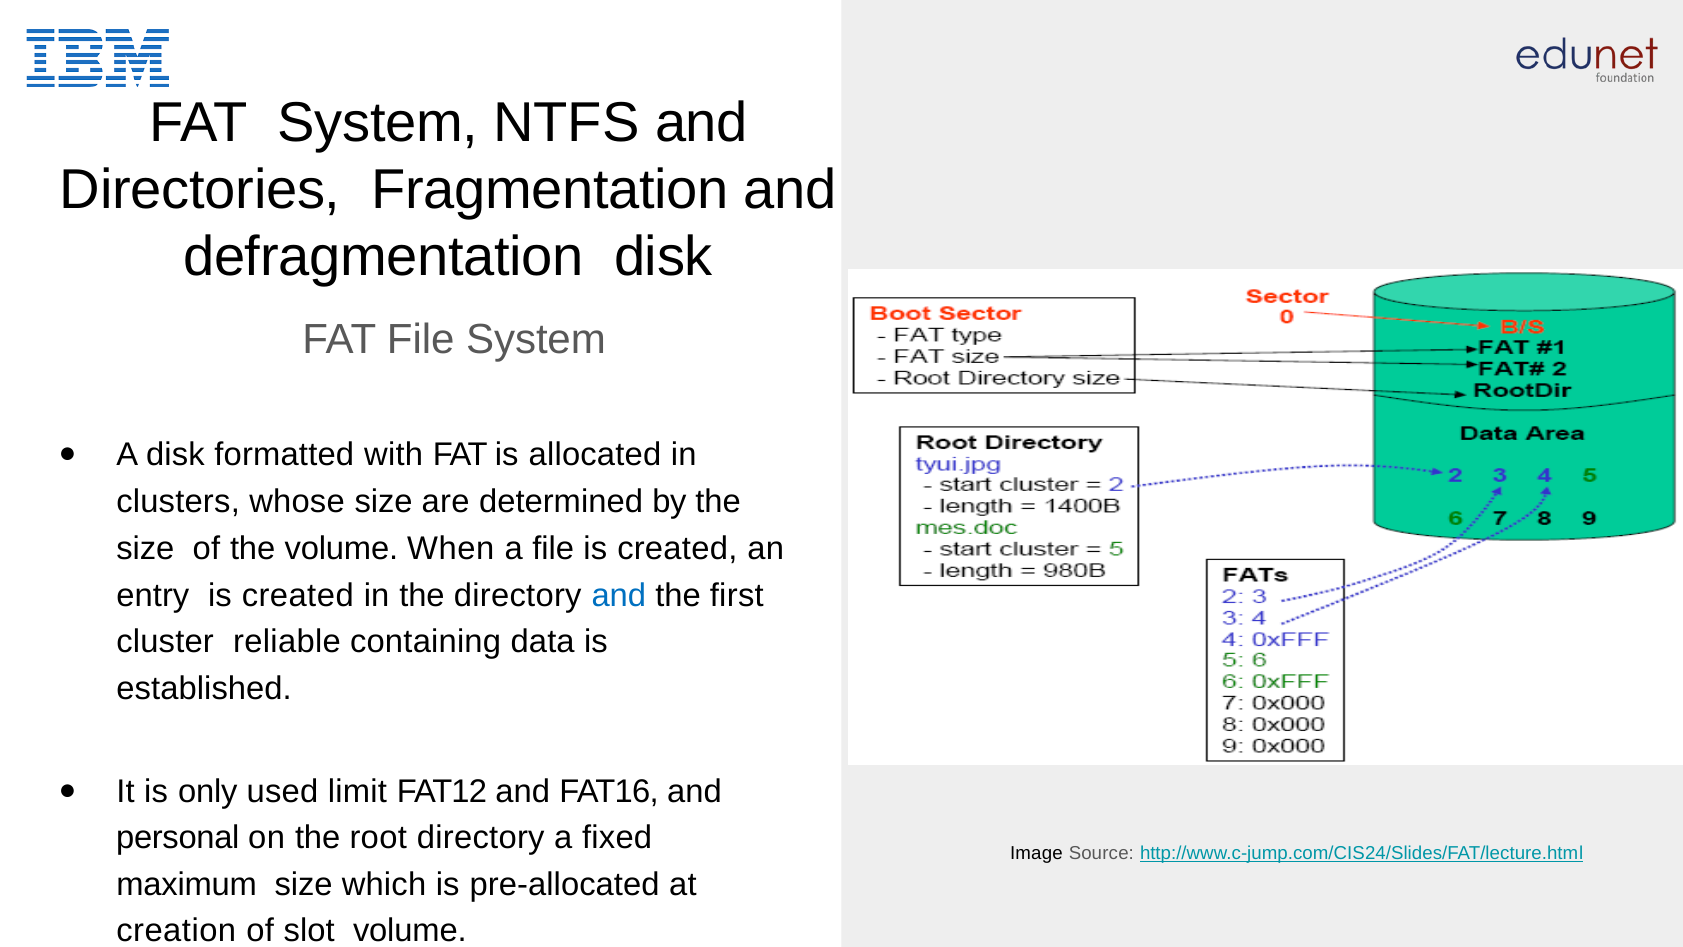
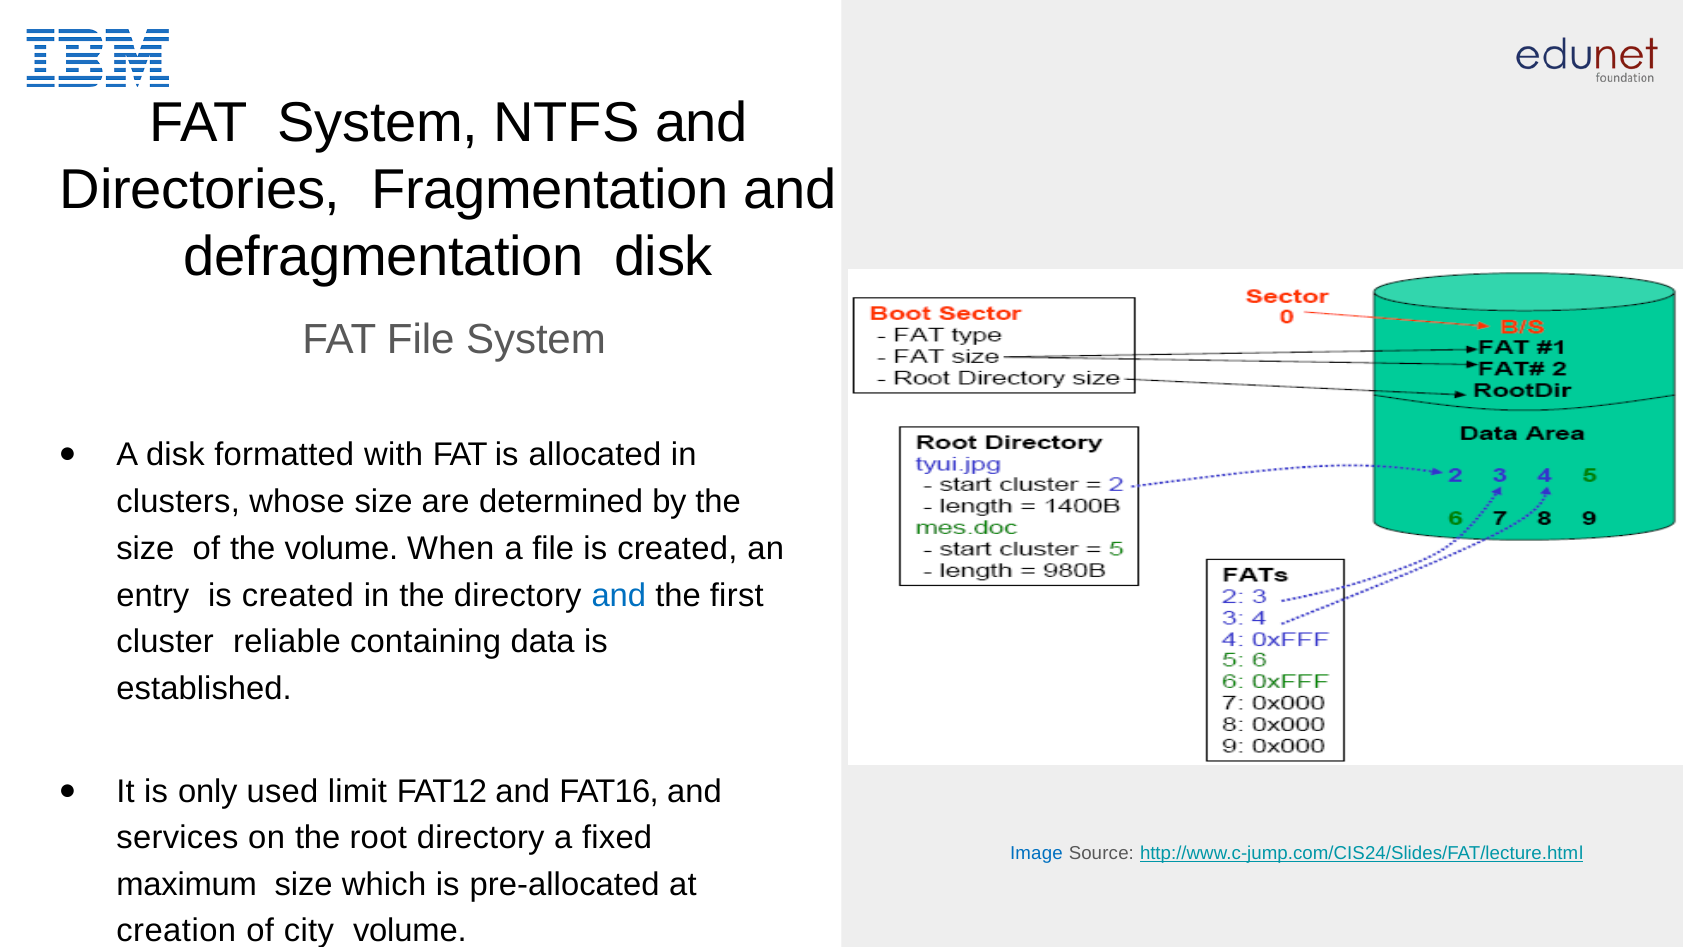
personal: personal -> services (177, 838)
Image colour: black -> blue (1036, 853)
slot: slot -> city (309, 930)
